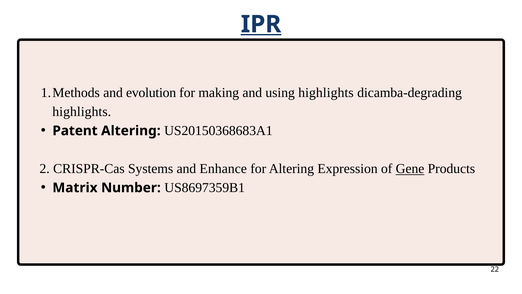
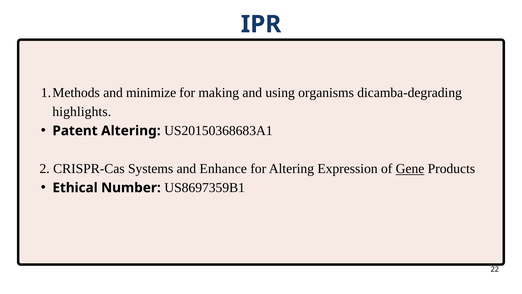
IPR underline: present -> none (261, 24)
evolution: evolution -> minimize (151, 93)
using highlights: highlights -> organisms (326, 93)
Matrix: Matrix -> Ethical (75, 188)
